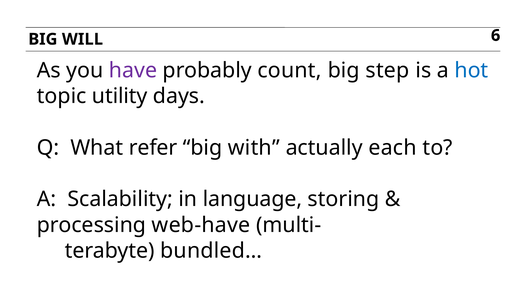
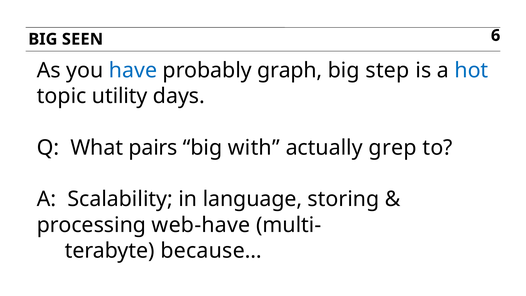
WILL: WILL -> SEEN (82, 39)
have colour: purple -> blue (133, 70)
count: count -> graph (290, 70)
refer: refer -> pairs (153, 147)
each: each -> grep (393, 147)
bundled…: bundled… -> because… (211, 250)
